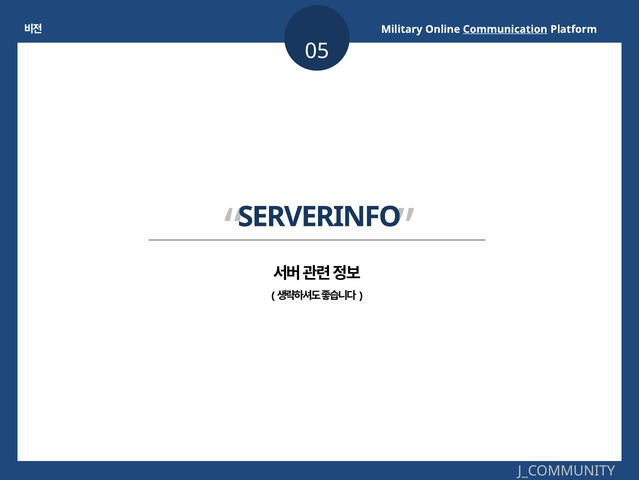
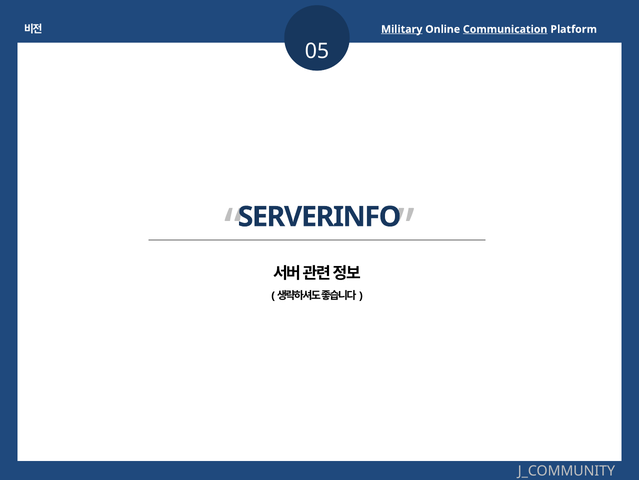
Military underline: none -> present (402, 29)
